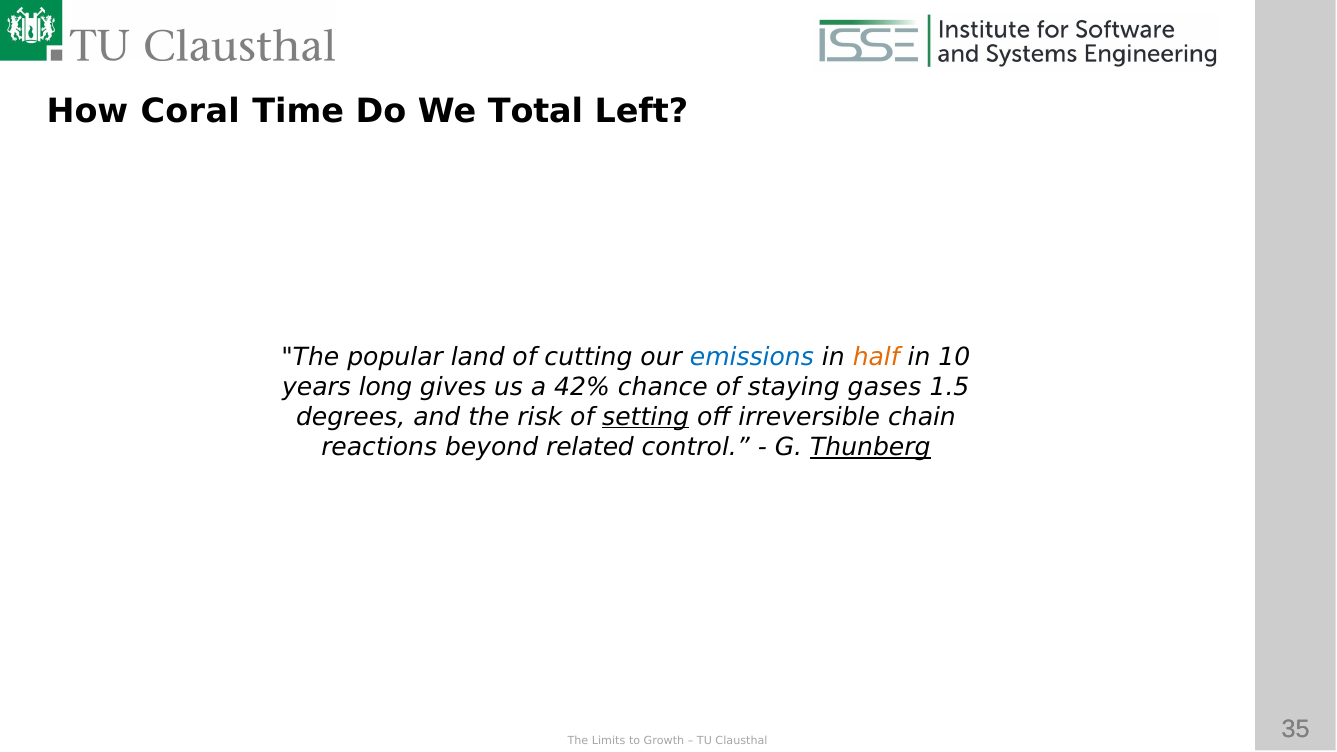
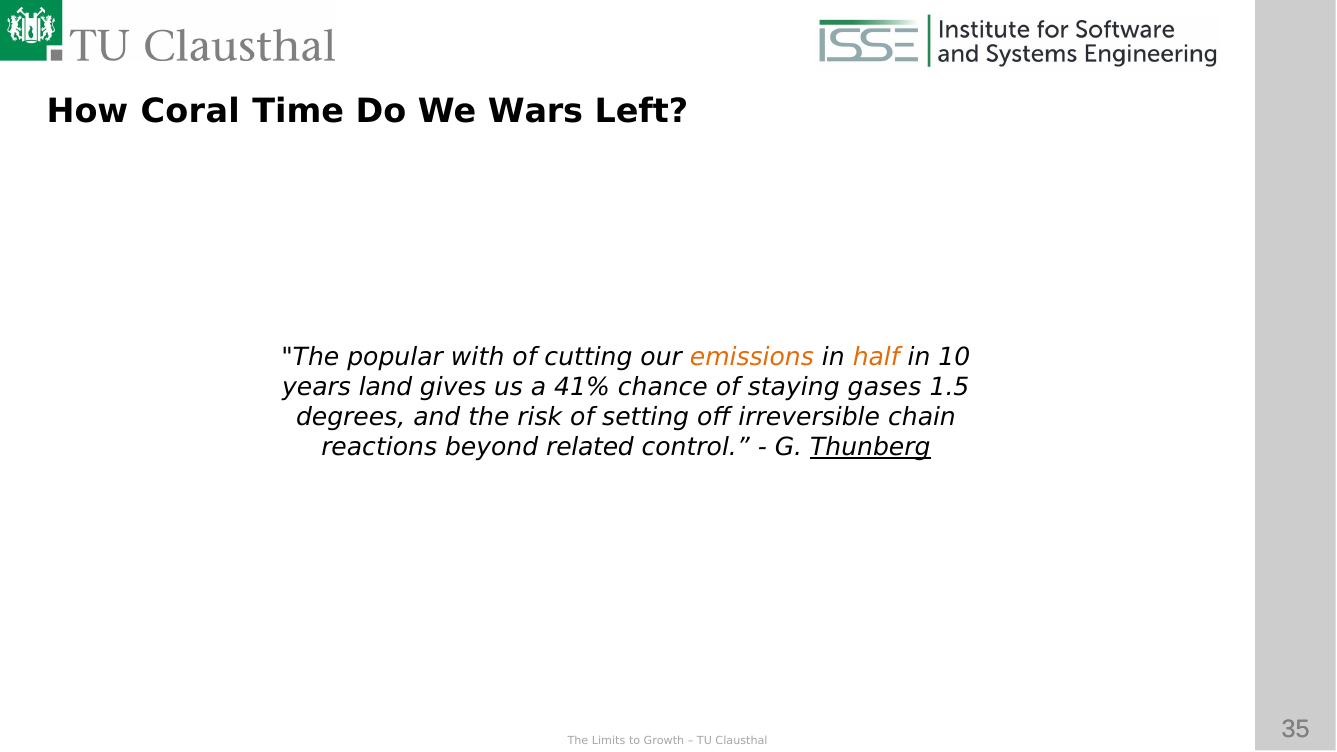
Total: Total -> Wars (536, 111)
land: land -> with (478, 357)
emissions colour: blue -> orange (752, 357)
long: long -> land (386, 387)
42%: 42% -> 41% (582, 387)
setting underline: present -> none (646, 417)
